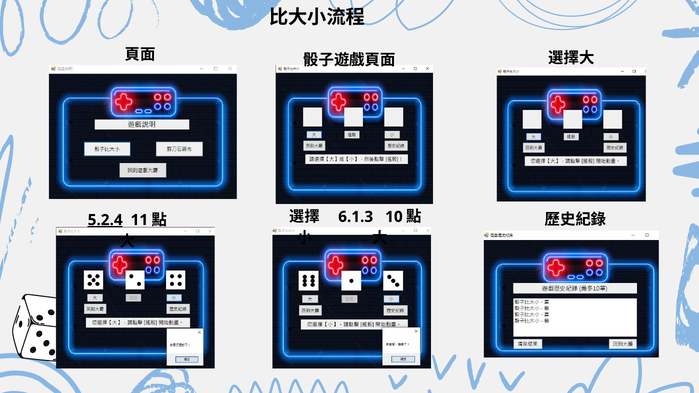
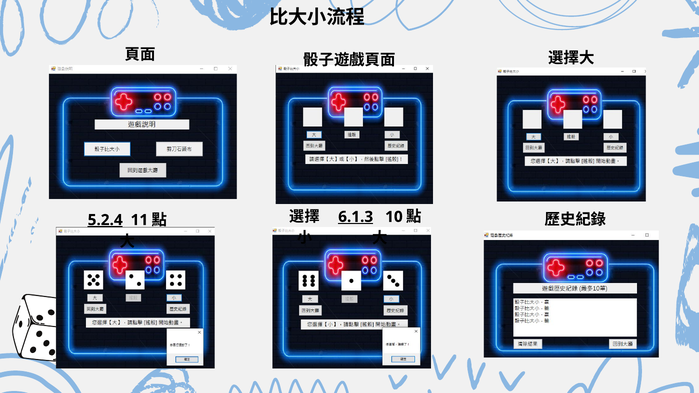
6.1.3 underline: none -> present (356, 217)
